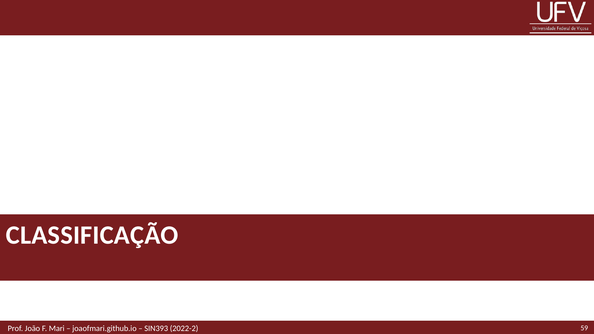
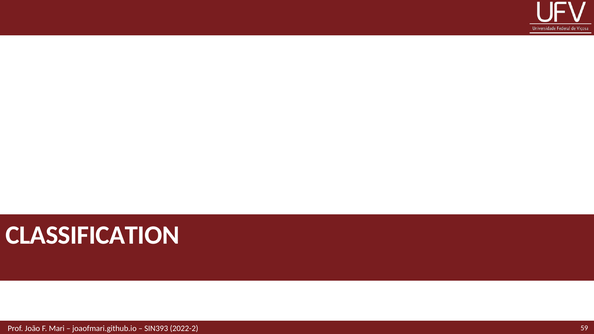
CLASSIFICAÇÃO: CLASSIFICAÇÃO -> CLASSIFICATION (92, 235)
